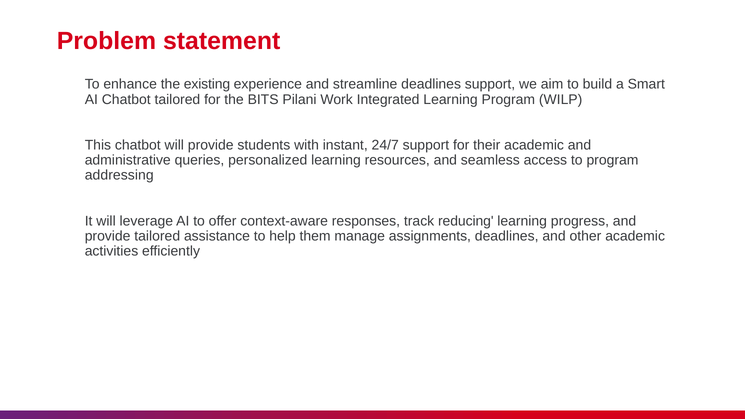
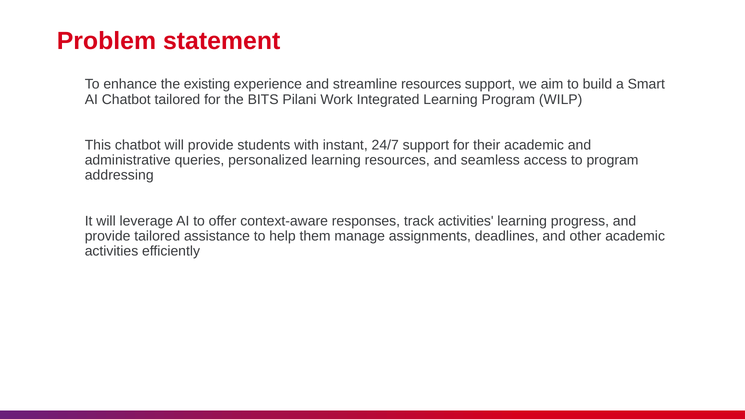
streamline deadlines: deadlines -> resources (431, 84)
track reducing: reducing -> activities (466, 221)
